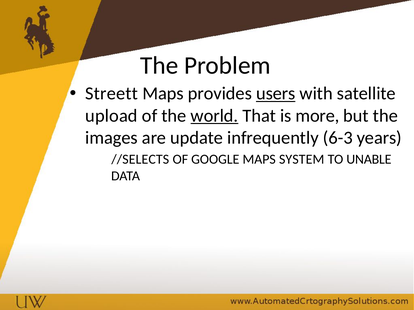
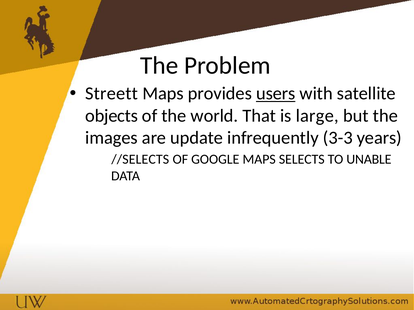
upload: upload -> objects (112, 116)
world underline: present -> none (214, 116)
more: more -> large (317, 116)
6-3: 6-3 -> 3-3 (338, 138)
SYSTEM: SYSTEM -> SELECTS (302, 160)
